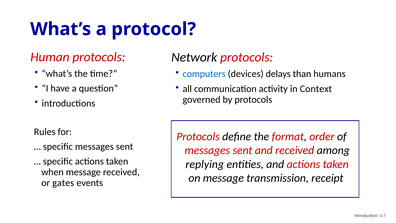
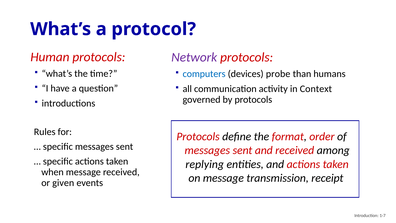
Network colour: black -> purple (194, 57)
delays: delays -> probe (278, 74)
gates: gates -> given (63, 183)
